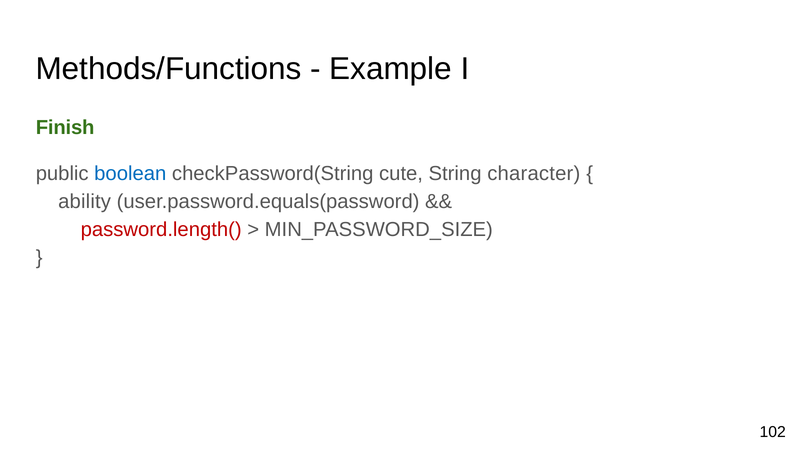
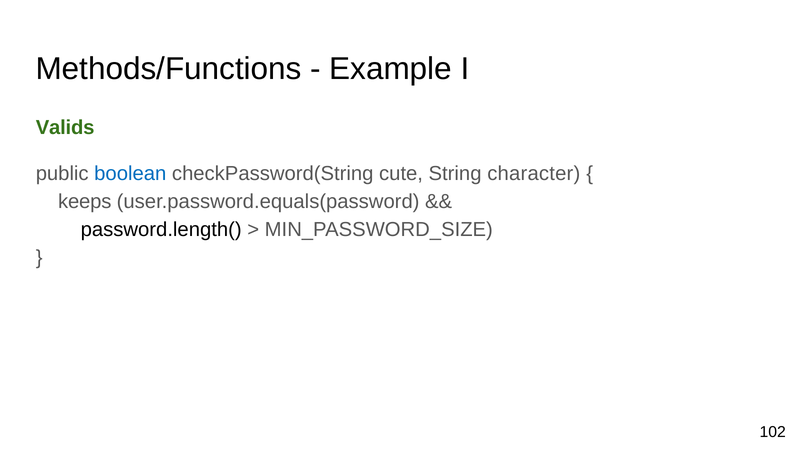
Finish: Finish -> Valids (65, 128)
ability: ability -> keeps (85, 201)
password.length( colour: red -> black (161, 229)
